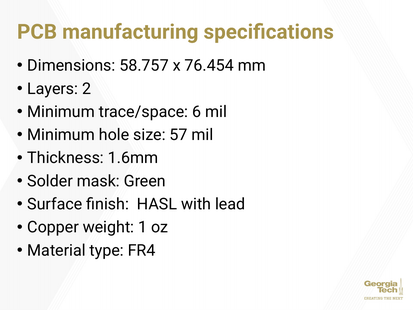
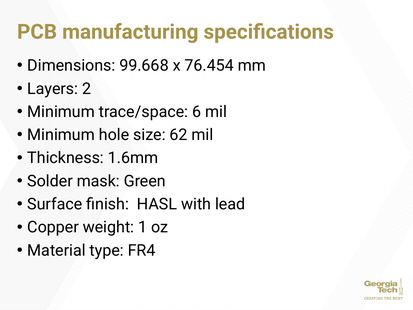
58.757: 58.757 -> 99.668 (144, 66)
57: 57 -> 62 (179, 135)
